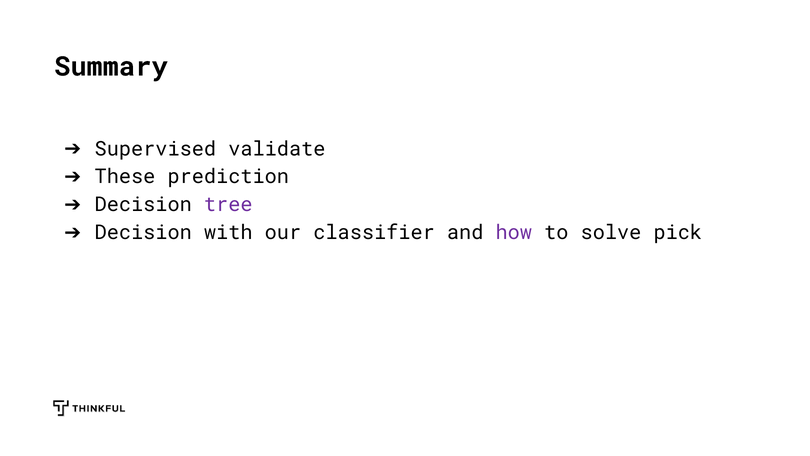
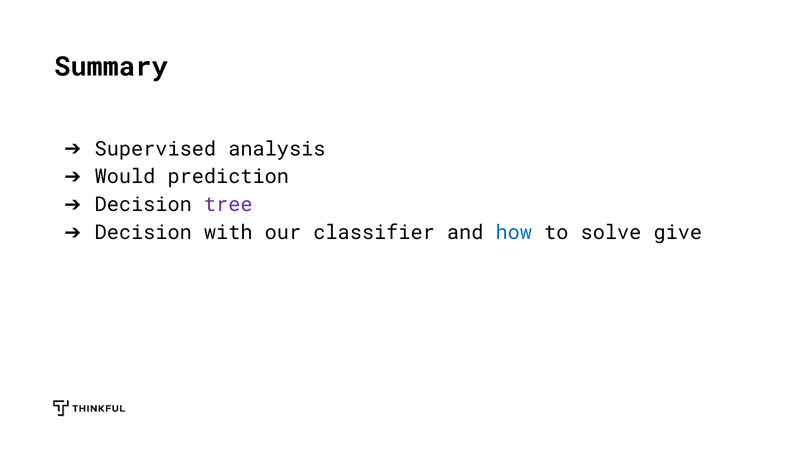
validate: validate -> analysis (277, 149)
These: These -> Would (125, 177)
how colour: purple -> blue (514, 233)
pick: pick -> give (678, 233)
